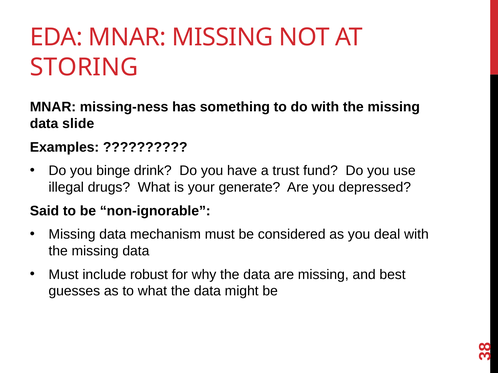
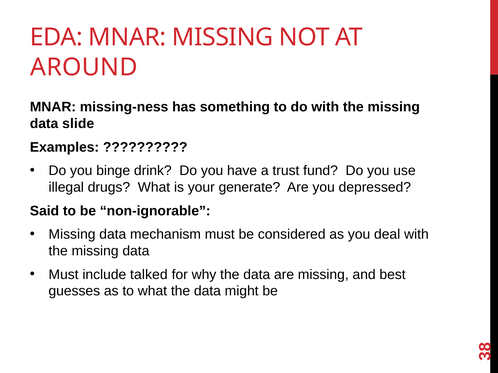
STORING: STORING -> AROUND (84, 67)
robust: robust -> talked (149, 275)
